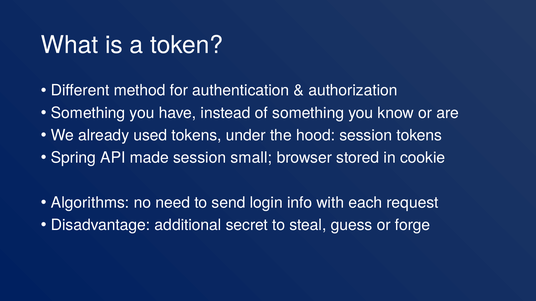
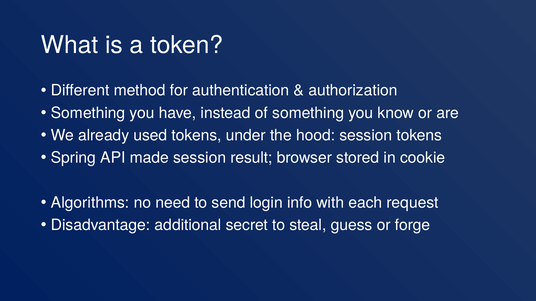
small: small -> result (251, 158)
